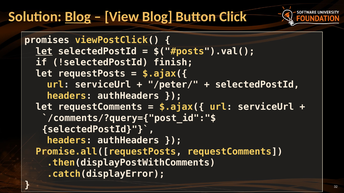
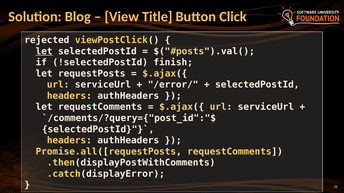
Blog underline: present -> none (78, 17)
View Blog: Blog -> Title (157, 17)
promises: promises -> rejected (47, 40)
/peter/: /peter/ -> /error/ (173, 85)
